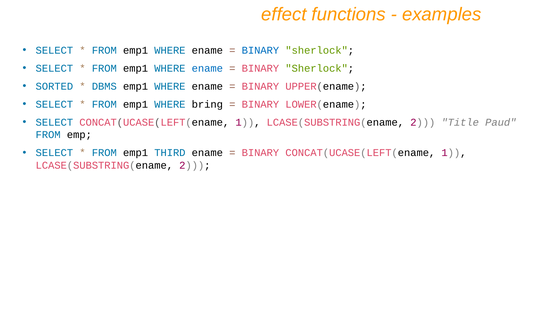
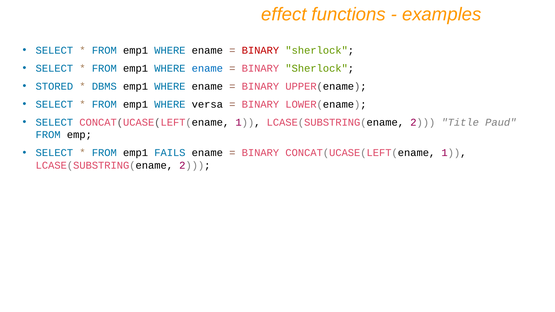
BINARY colour: blue -> red (260, 50)
SORTED: SORTED -> STORED (54, 86)
bring: bring -> versa (207, 104)
THIRD: THIRD -> FAILS (170, 153)
